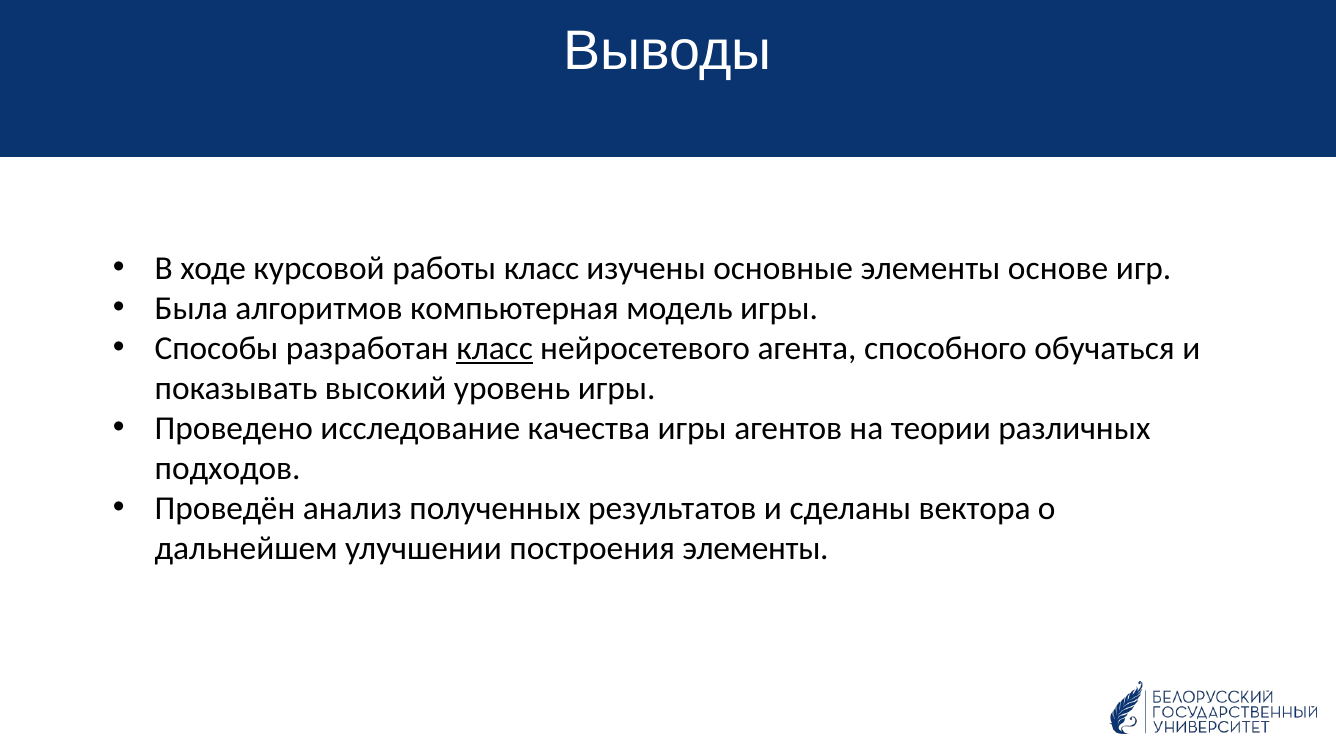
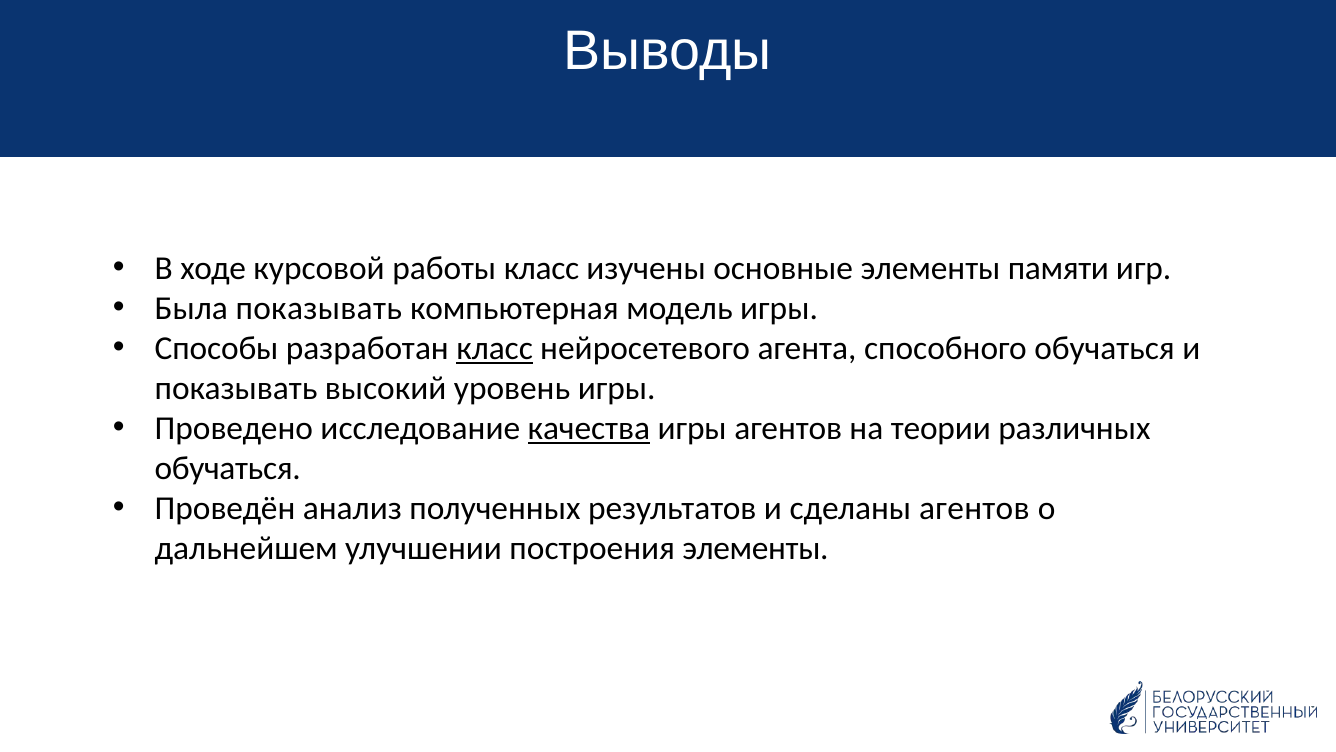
основе: основе -> памяти (1058, 268)
Была алгоритмов: алгоритмов -> показывать (319, 308)
качества underline: none -> present (589, 428)
подходов: подходов -> обучаться (228, 468)
сделаны вектора: вектора -> агентов (974, 508)
